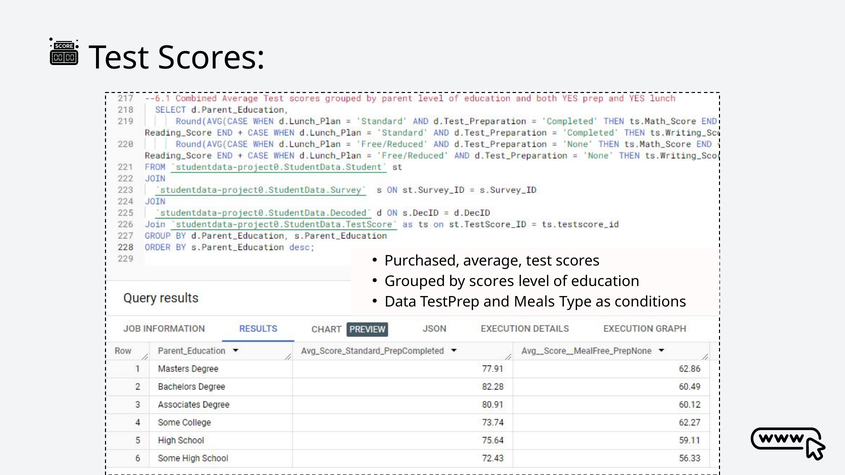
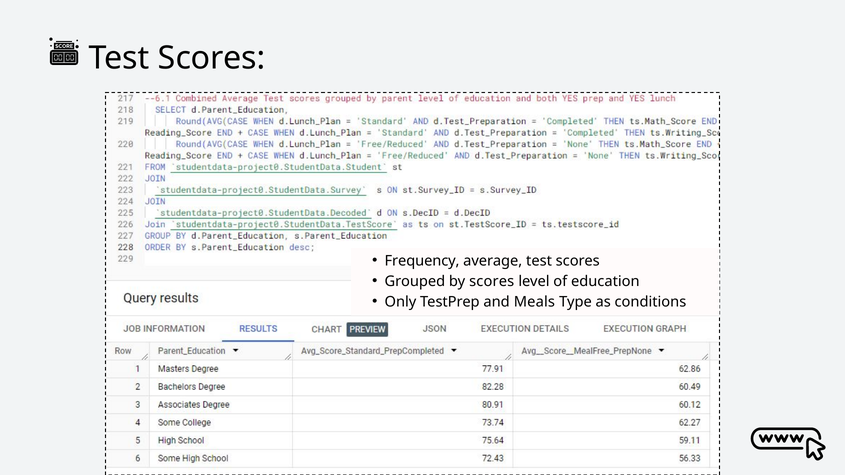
Purchased: Purchased -> Frequency (422, 261)
Data: Data -> Only (400, 302)
